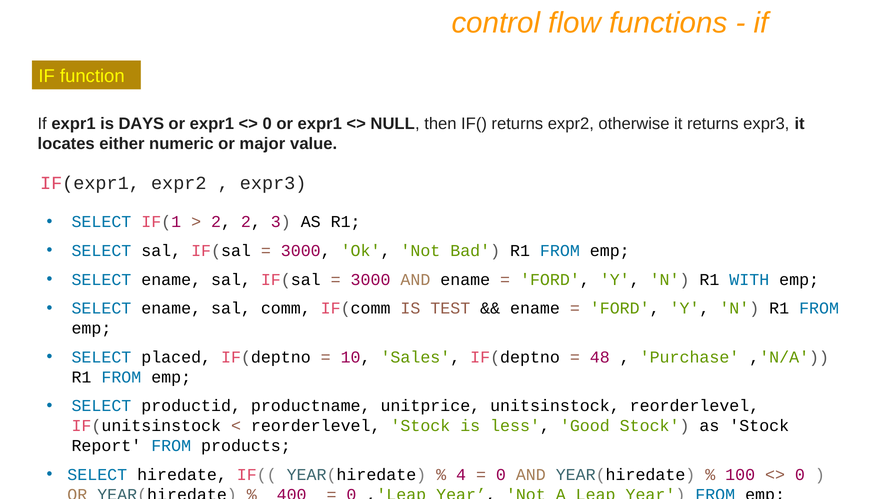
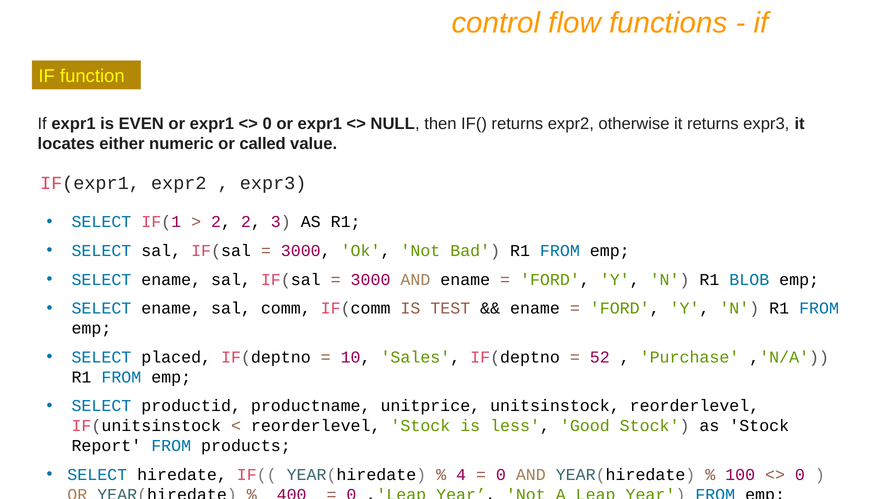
DAYS: DAYS -> EVEN (141, 124)
major: major -> called (263, 144)
WITH: WITH -> BLOB (749, 279)
48: 48 -> 52 (600, 357)
